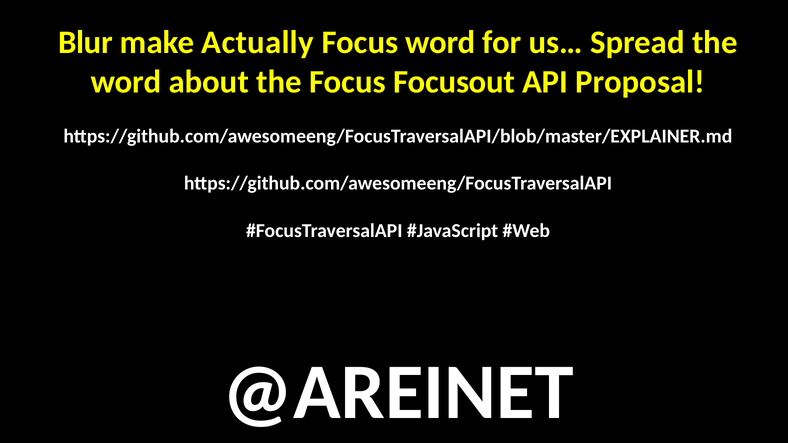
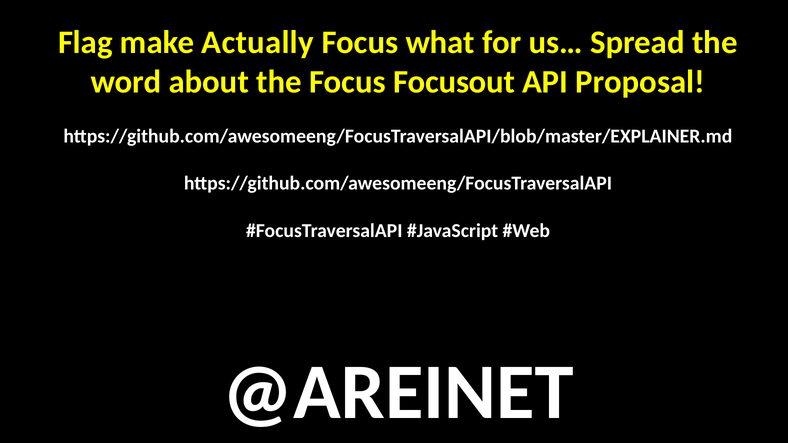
Blur: Blur -> Flag (85, 43)
Focus word: word -> what (440, 43)
